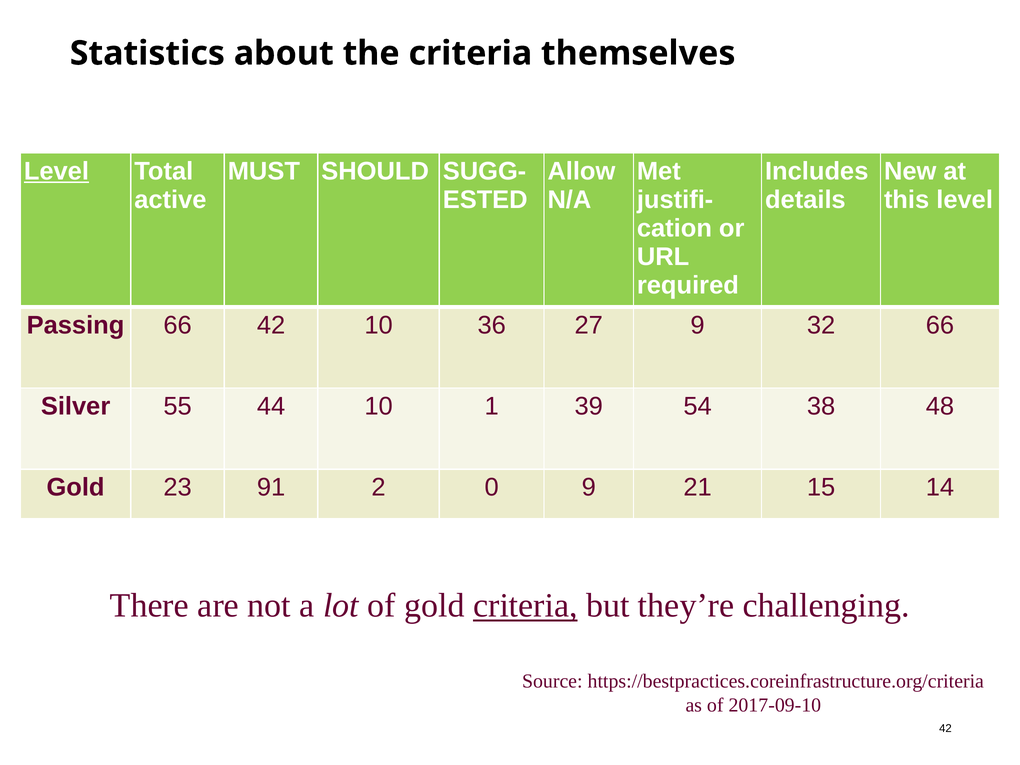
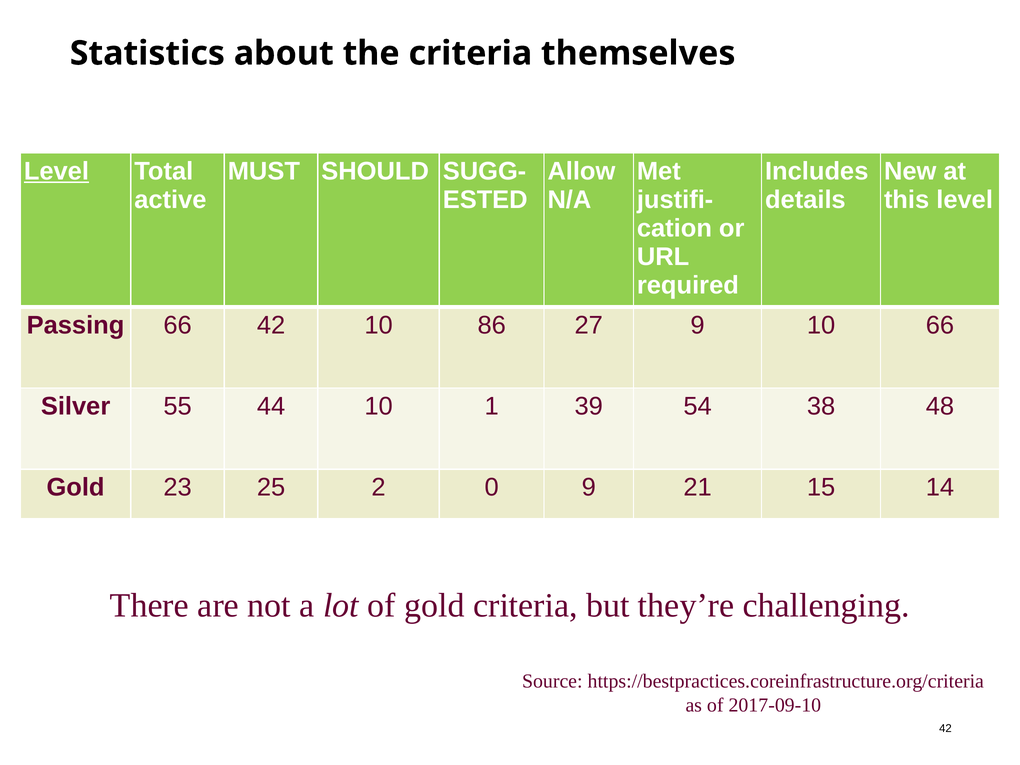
36: 36 -> 86 (492, 325)
9 32: 32 -> 10 (821, 325)
91: 91 -> 25 (271, 487)
criteria underline: present -> none (525, 606)
